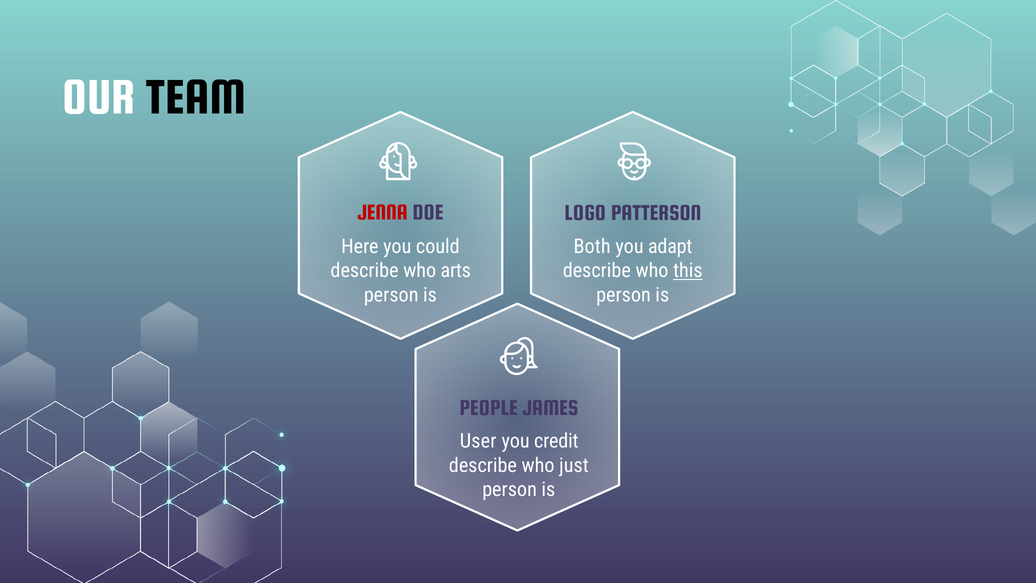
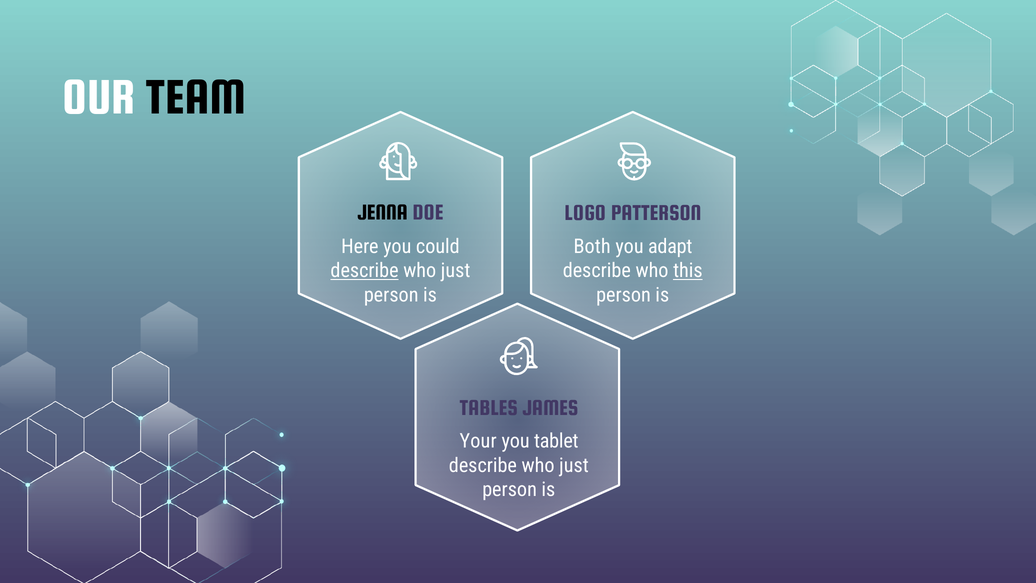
JENNA colour: red -> black (383, 212)
describe underline: none -> present (365, 271)
arts: arts -> just (456, 271)
PEOPLE: PEOPLE -> TABLES (489, 408)
User: User -> Your (478, 441)
credit: credit -> tablet (556, 441)
